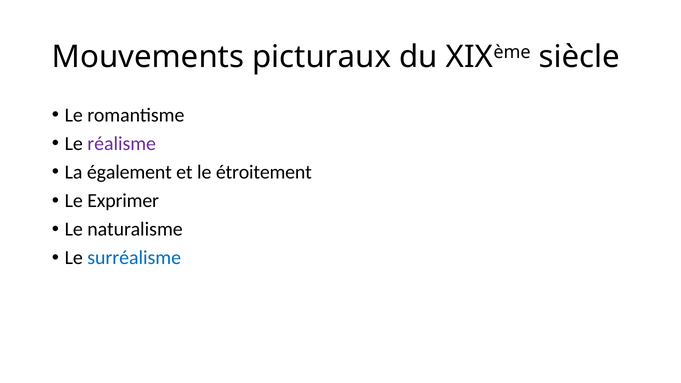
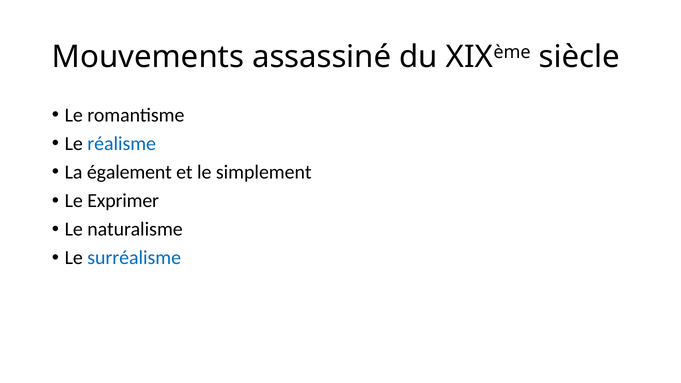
picturaux: picturaux -> assassiné (322, 57)
réalisme colour: purple -> blue (122, 144)
étroitement: étroitement -> simplement (264, 172)
